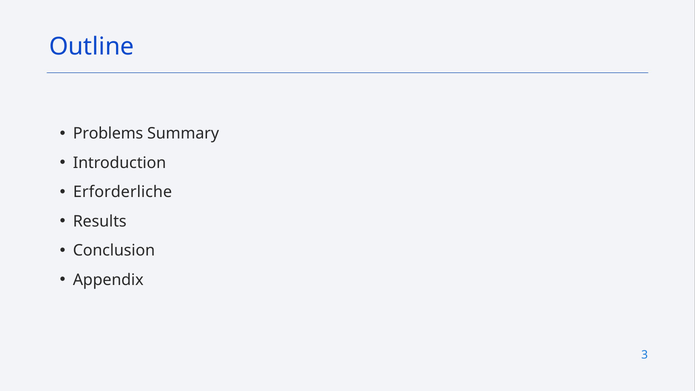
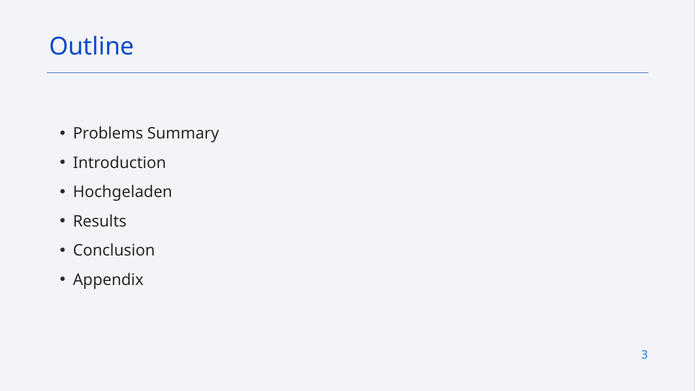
Erforderliche: Erforderliche -> Hochgeladen (123, 192)
